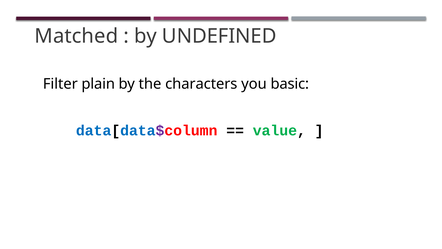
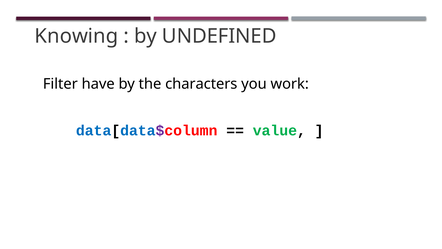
Matched: Matched -> Knowing (76, 36)
plain: plain -> have (98, 84)
basic: basic -> work (290, 84)
